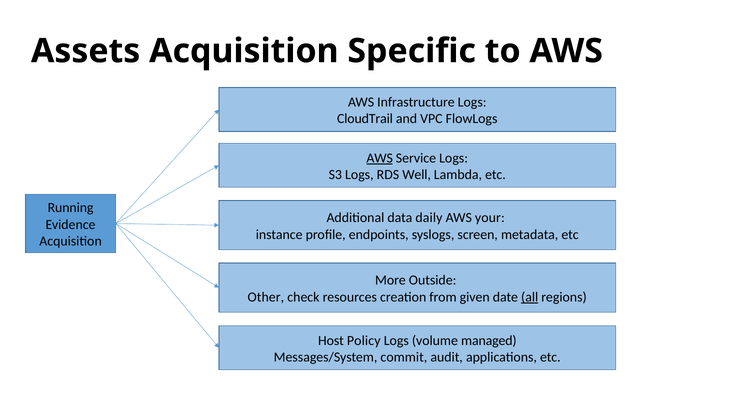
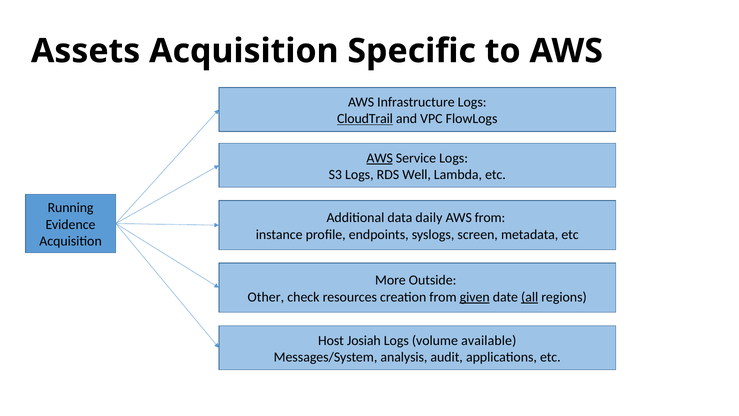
CloudTrail underline: none -> present (365, 119)
AWS your: your -> from (490, 218)
given underline: none -> present (475, 297)
Policy: Policy -> Josiah (364, 340)
managed: managed -> available (489, 340)
commit: commit -> analysis (404, 357)
